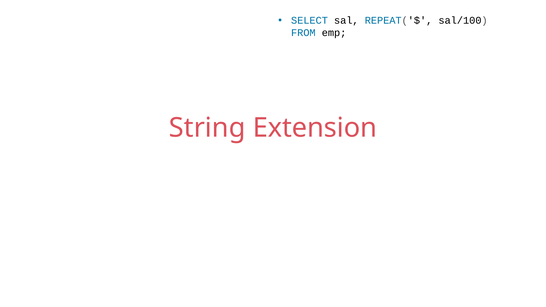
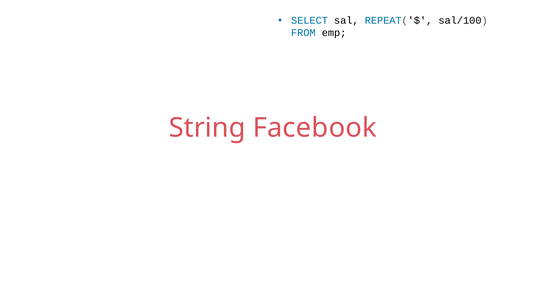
Extension: Extension -> Facebook (315, 128)
